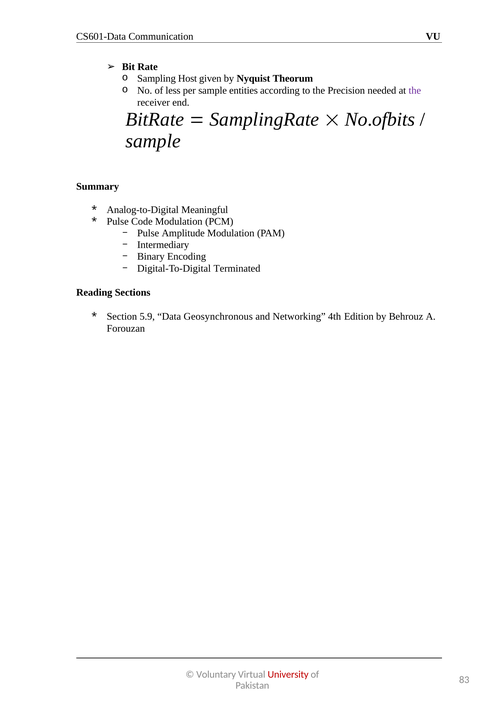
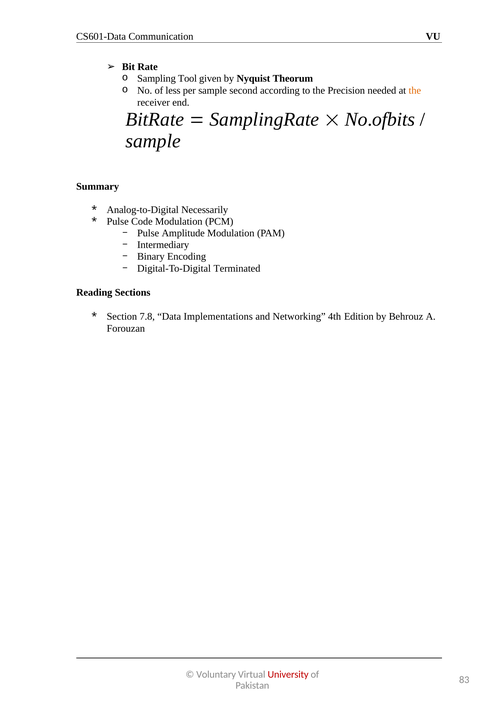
Host: Host -> Tool (188, 78)
entities: entities -> second (243, 91)
the colour: purple -> orange (415, 91)
Meaningful: Meaningful -> Necessarily (205, 210)
5.9: 5.9 -> 7.8 (147, 317)
Geosynchronous: Geosynchronous -> Implementations (218, 317)
